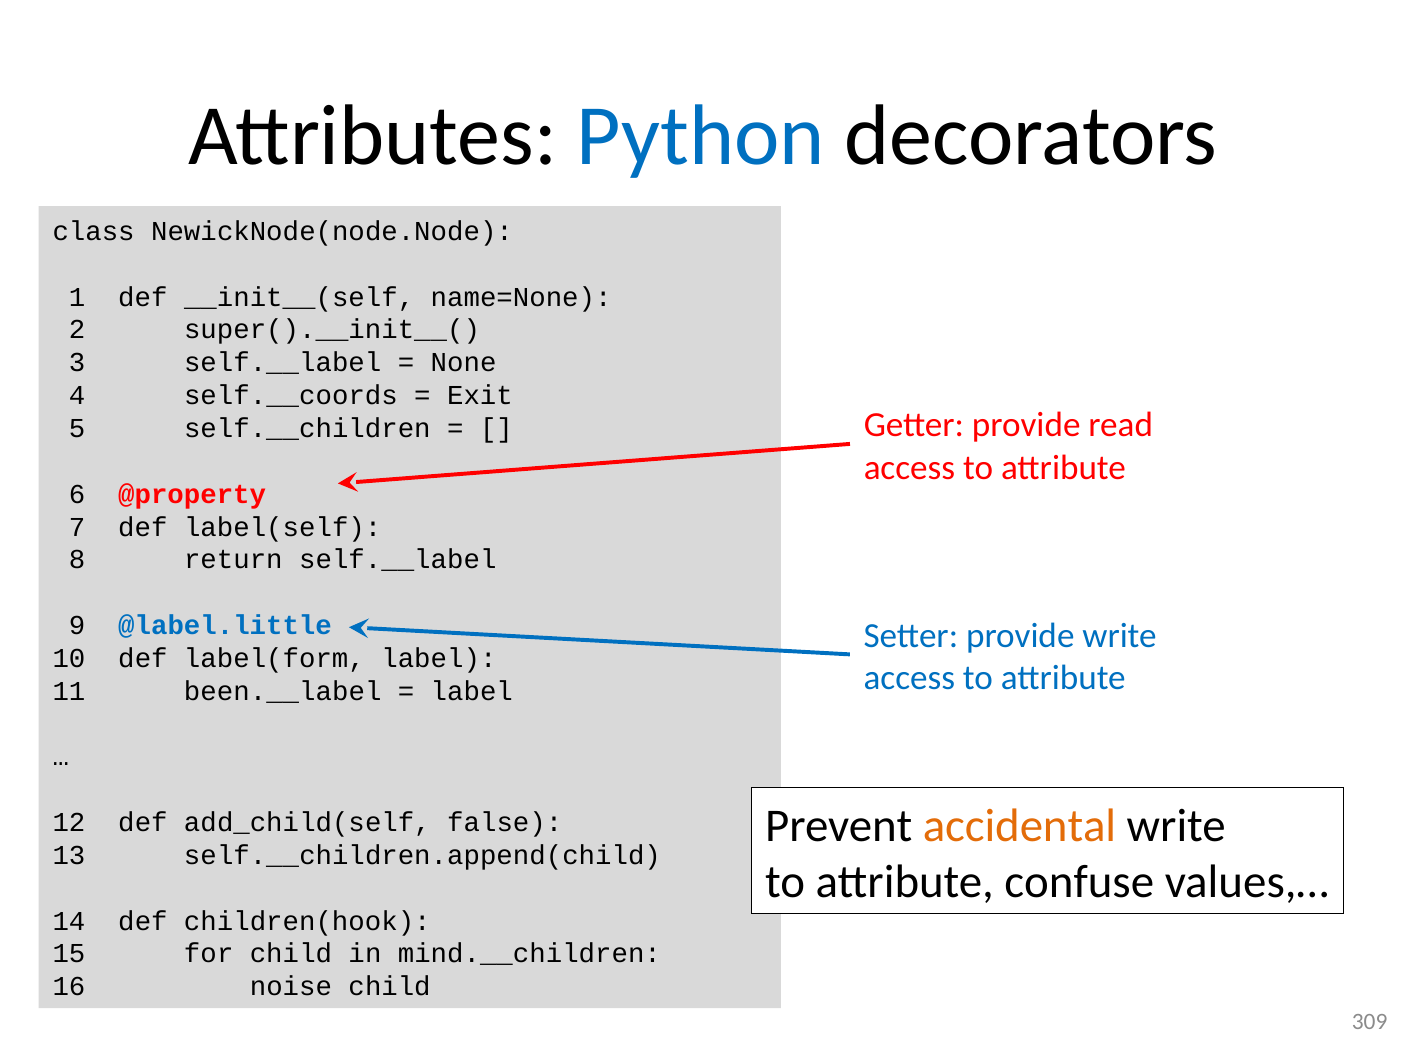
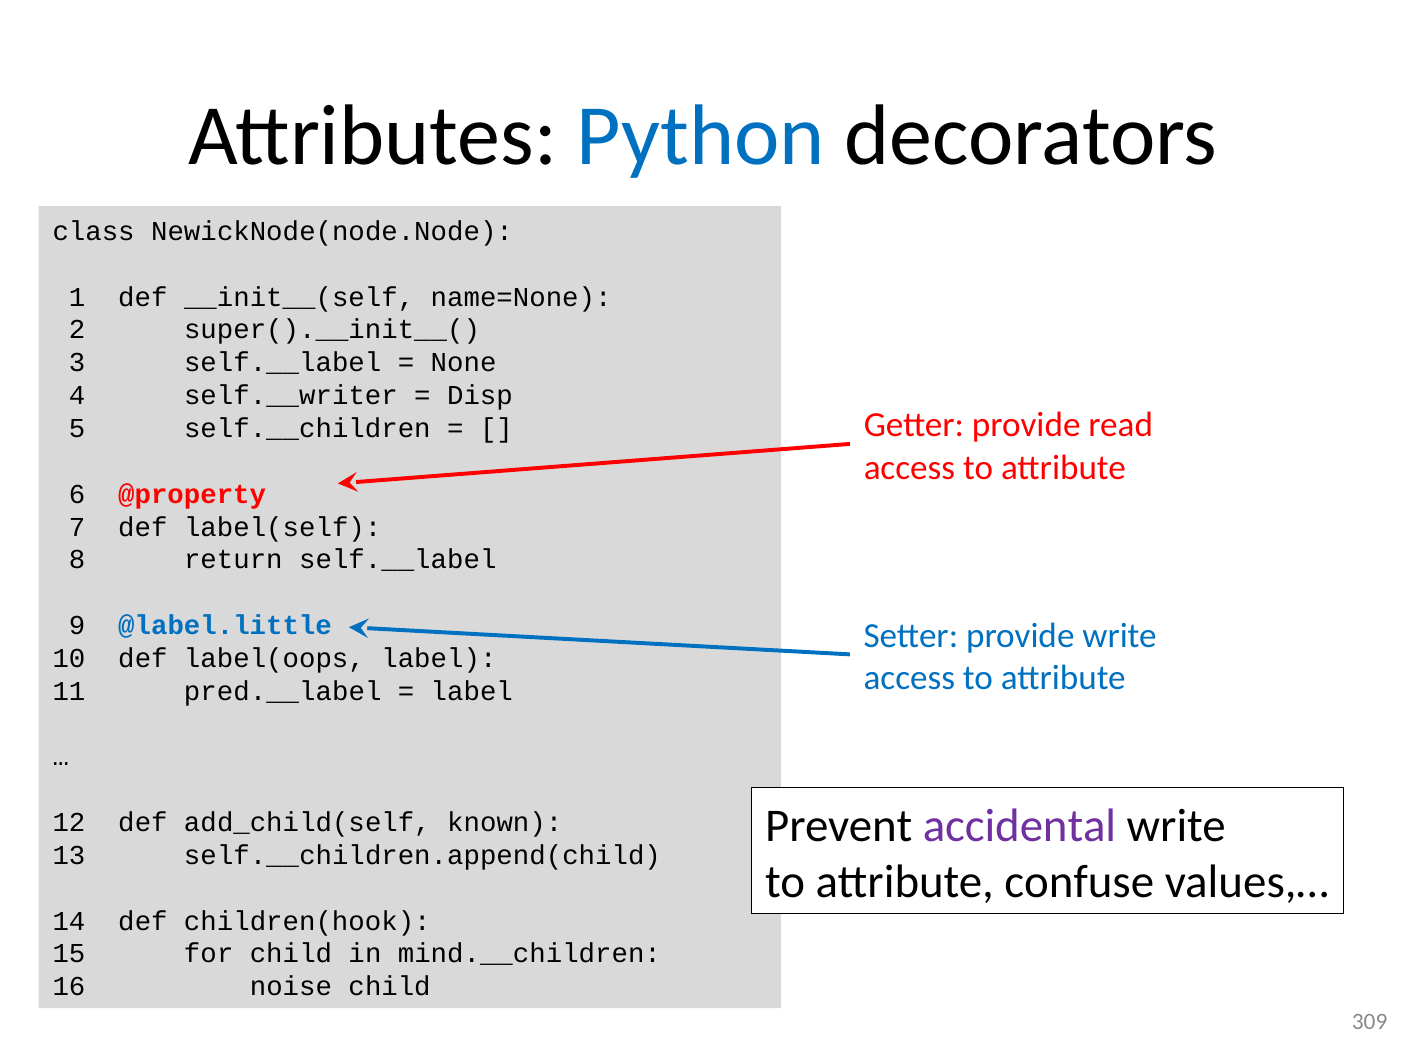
self.__coords: self.__coords -> self.__writer (291, 396)
Exit: Exit -> Disp (480, 396)
label(form: label(form -> label(oops (274, 659)
been.__label: been.__label -> pred.__label (283, 691)
accidental colour: orange -> purple (1020, 826)
false: false -> known (505, 823)
